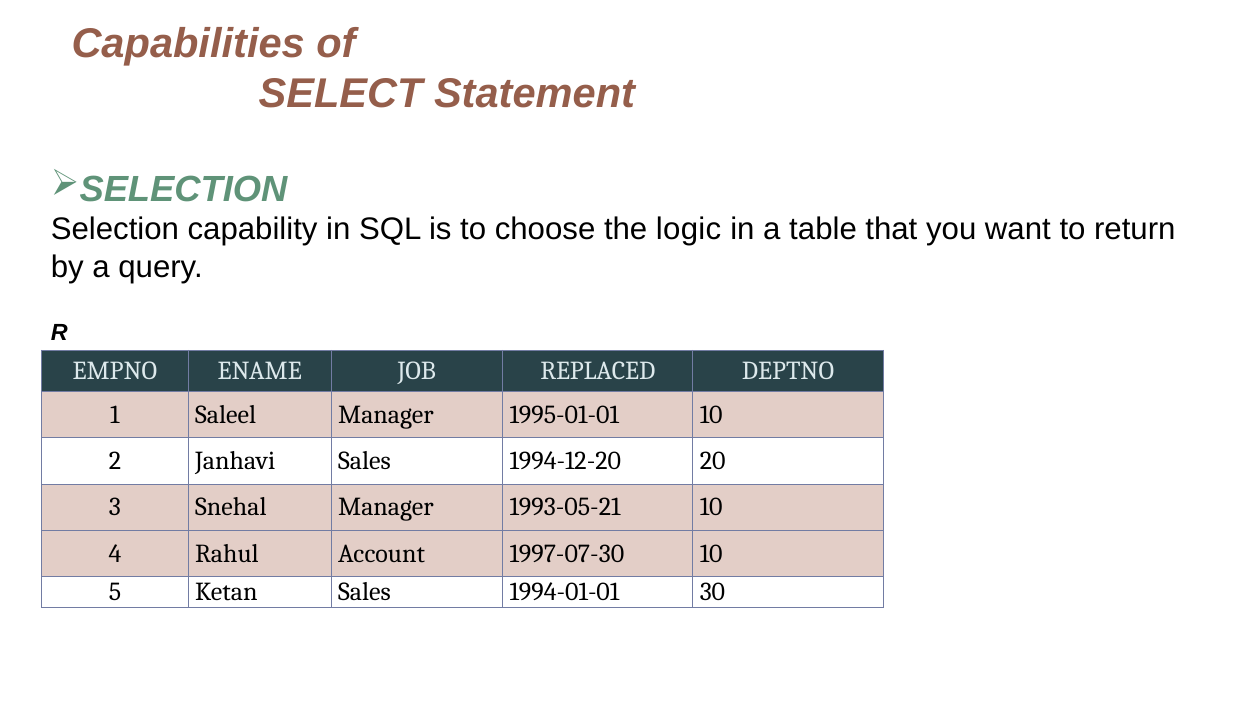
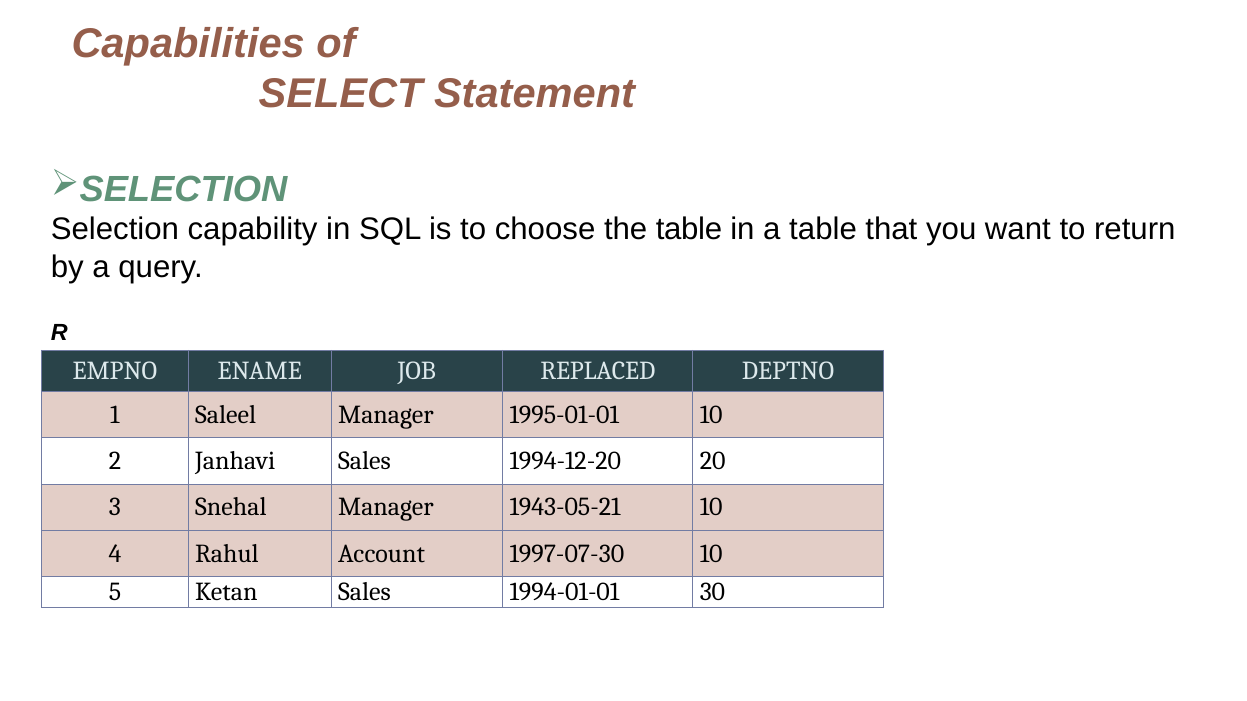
the logic: logic -> table (689, 230)
1993-05-21: 1993-05-21 -> 1943-05-21 (565, 507)
